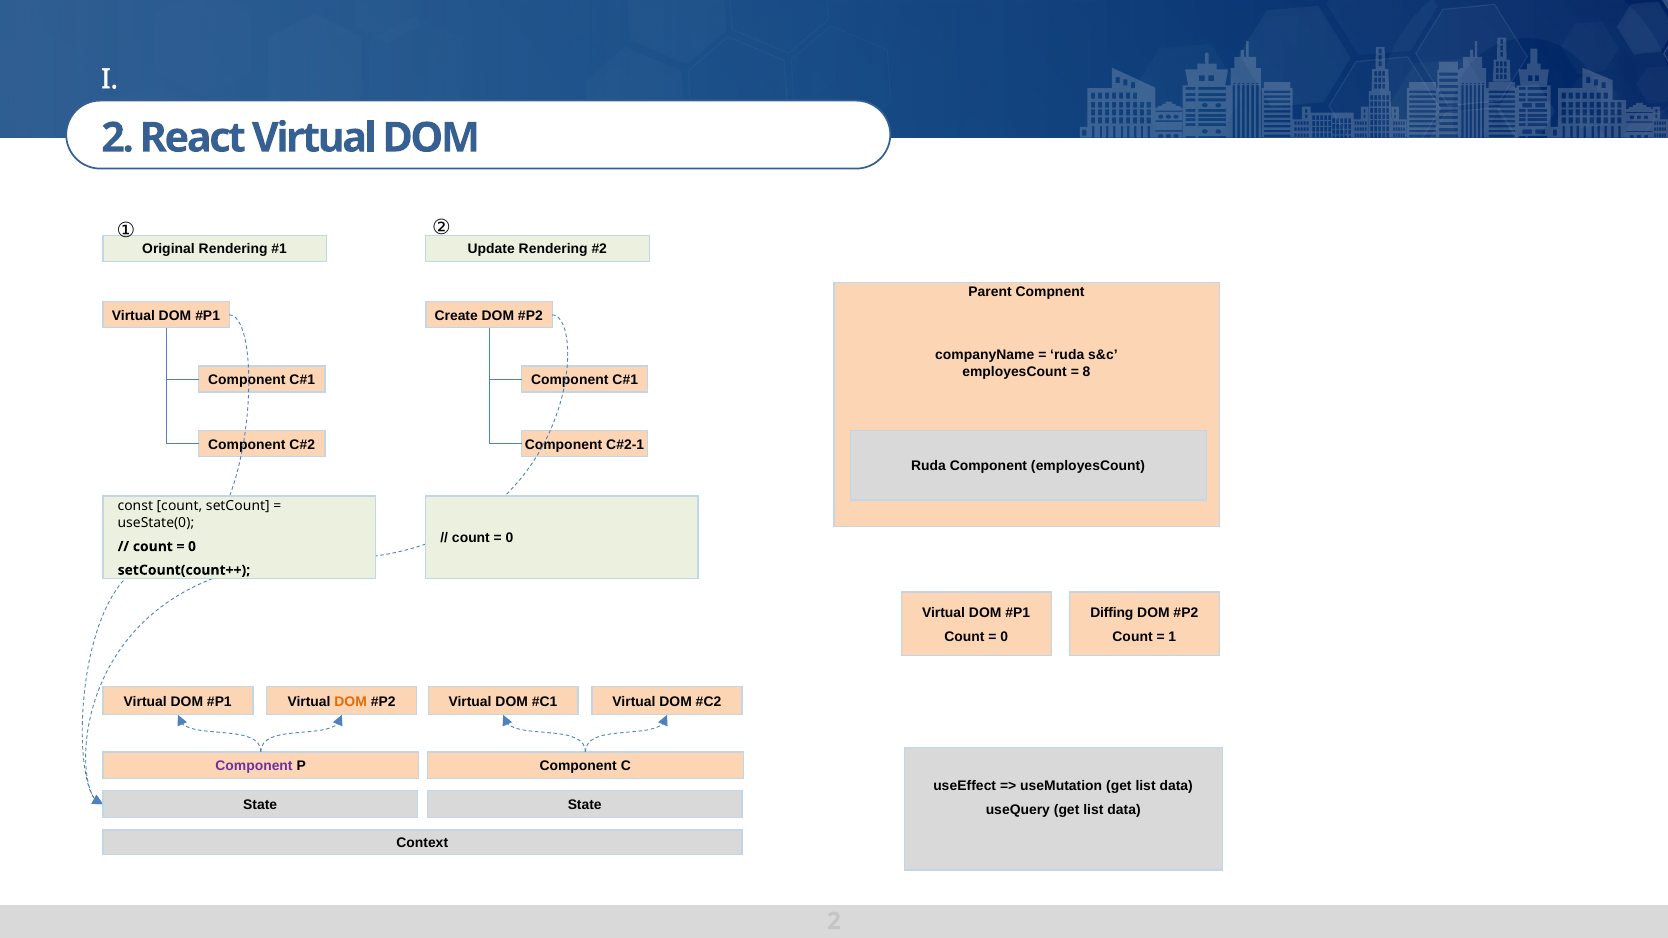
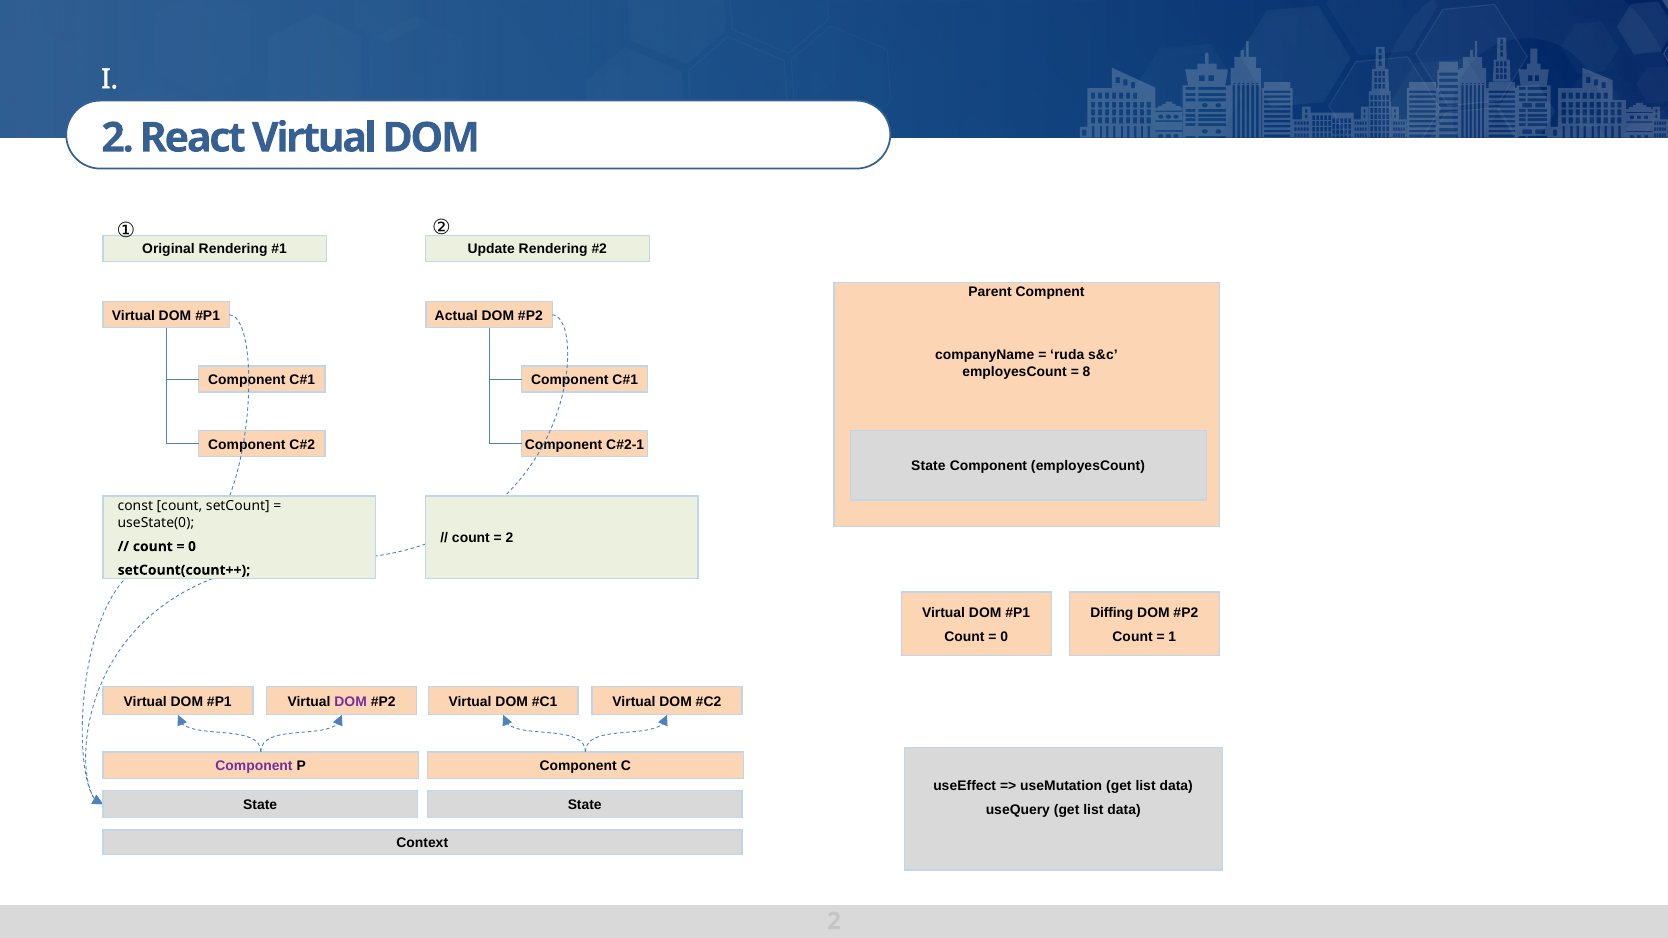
Create: Create -> Actual (456, 316)
Ruda: Ruda -> State (928, 466)
0: 0 -> 2 (510, 538)
DOM colour: orange -> purple (351, 702)
